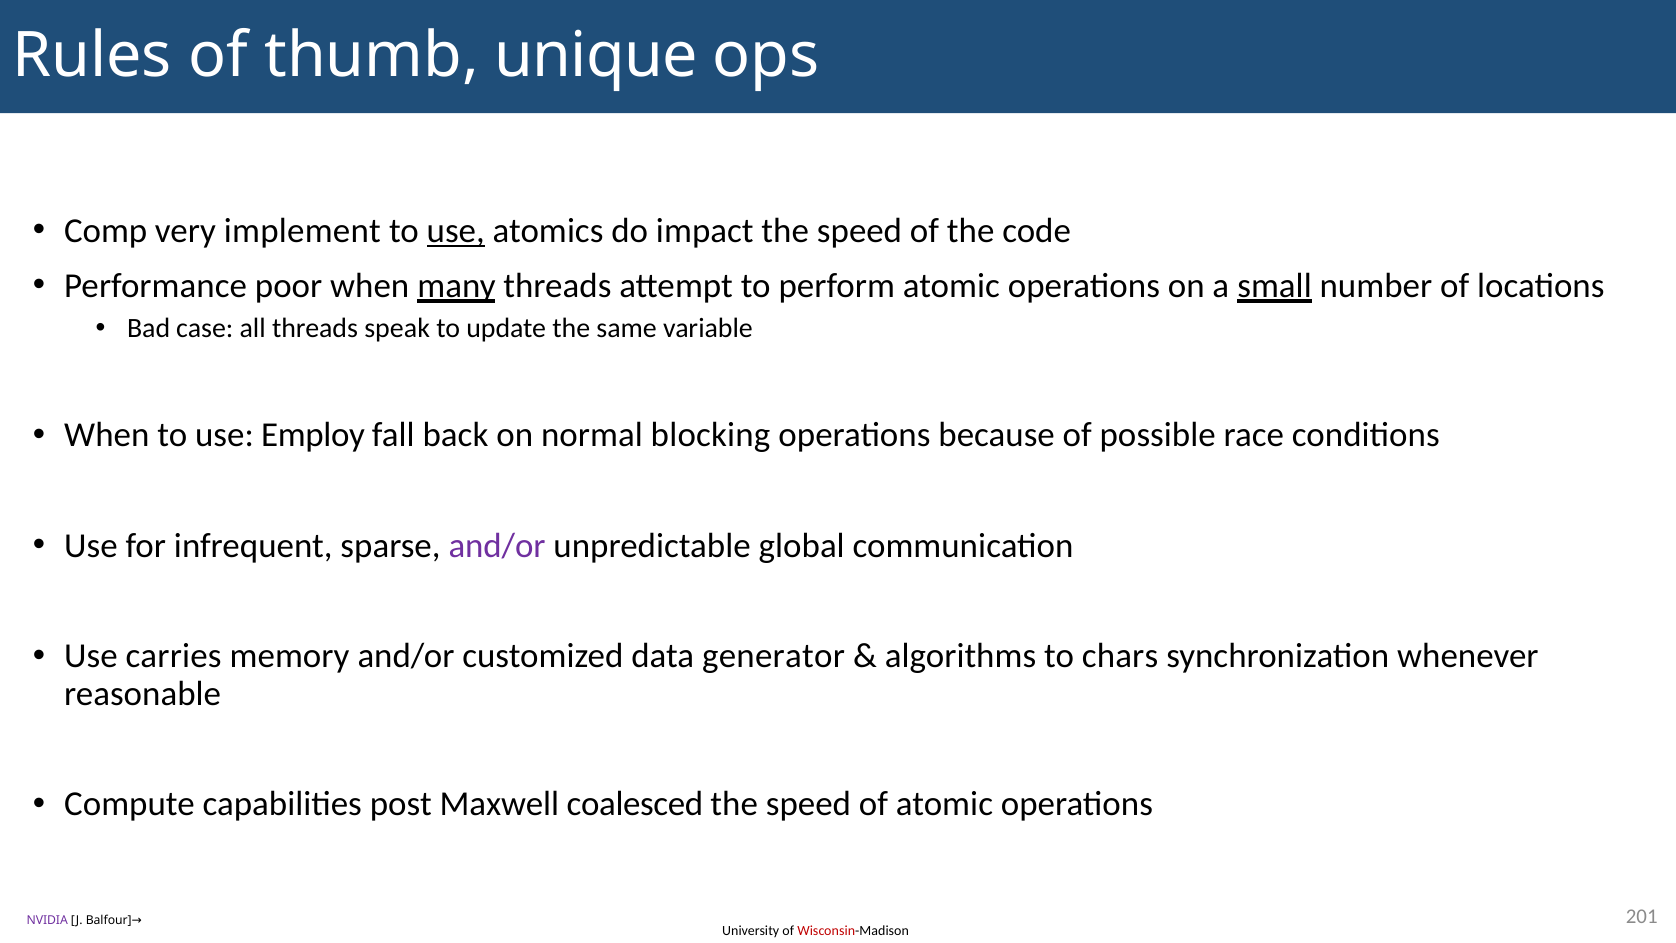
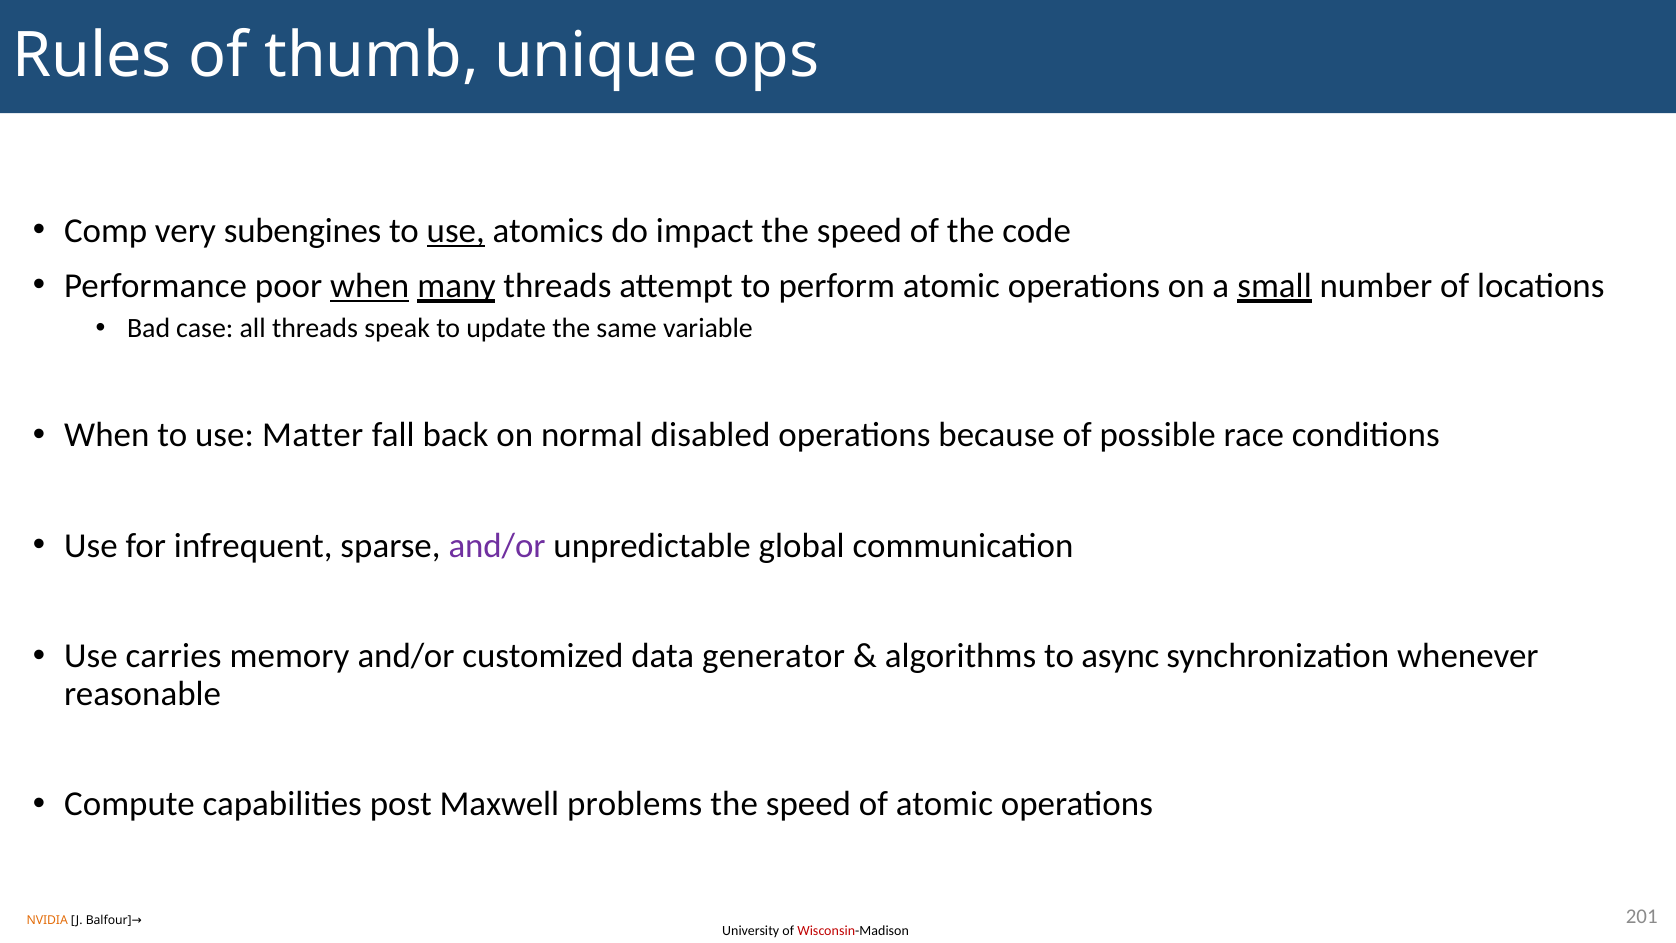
implement: implement -> subengines (303, 231)
when underline: none -> present (370, 286)
Employ: Employ -> Matter (313, 435)
blocking: blocking -> disabled (711, 435)
chars: chars -> async (1120, 656)
coalesced: coalesced -> problems (635, 804)
NVIDIA colour: purple -> orange (47, 920)
